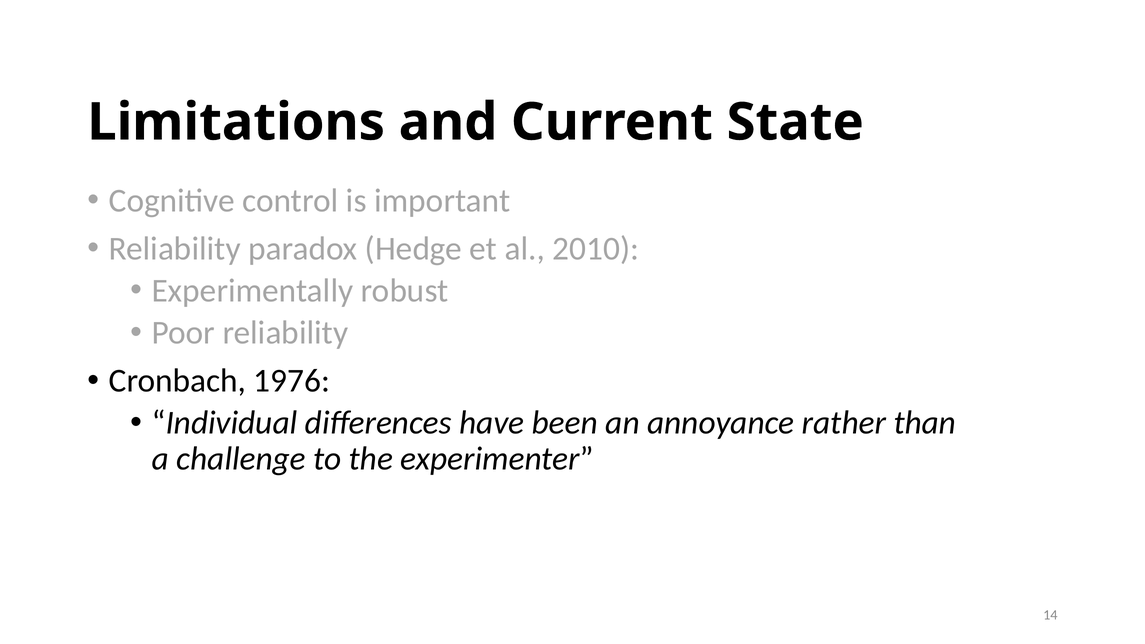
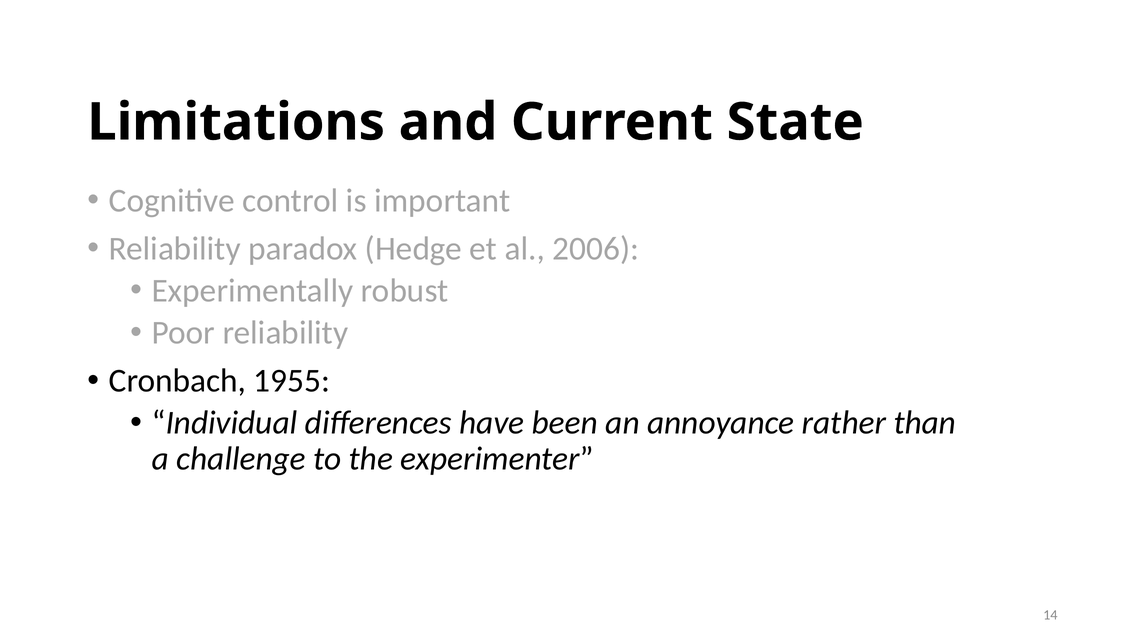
2010: 2010 -> 2006 (596, 249)
1976: 1976 -> 1955 (292, 381)
